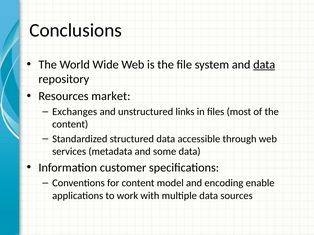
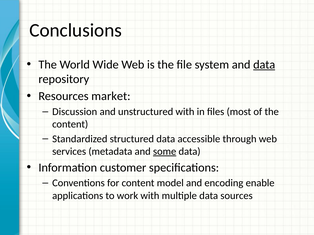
Exchanges: Exchanges -> Discussion (75, 112)
unstructured links: links -> with (185, 112)
some underline: none -> present (165, 152)
